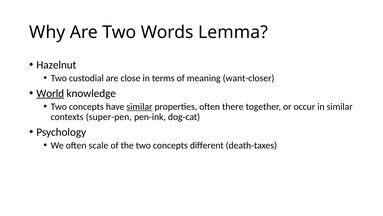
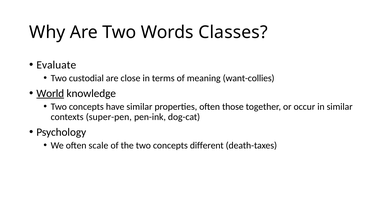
Lemma: Lemma -> Classes (233, 32)
Hazelnut: Hazelnut -> Evaluate (56, 65)
want-closer: want-closer -> want-collies (249, 78)
similar underline: present -> none (139, 106)
there: there -> those (233, 106)
